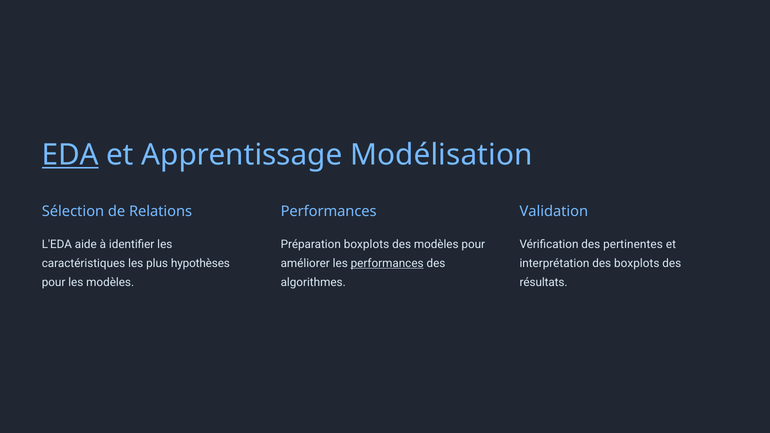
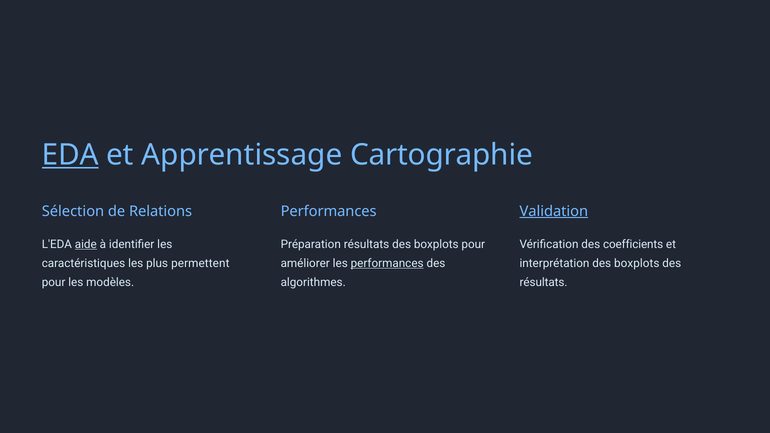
Modélisation: Modélisation -> Cartographie (442, 155)
Validation underline: none -> present (554, 211)
aide underline: none -> present (86, 244)
Préparation boxplots: boxplots -> résultats (367, 244)
modèles: modèles -> boxplots (436, 244)
pertinentes: pertinentes -> coefficients (633, 244)
hypothèses: hypothèses -> permettent (200, 263)
